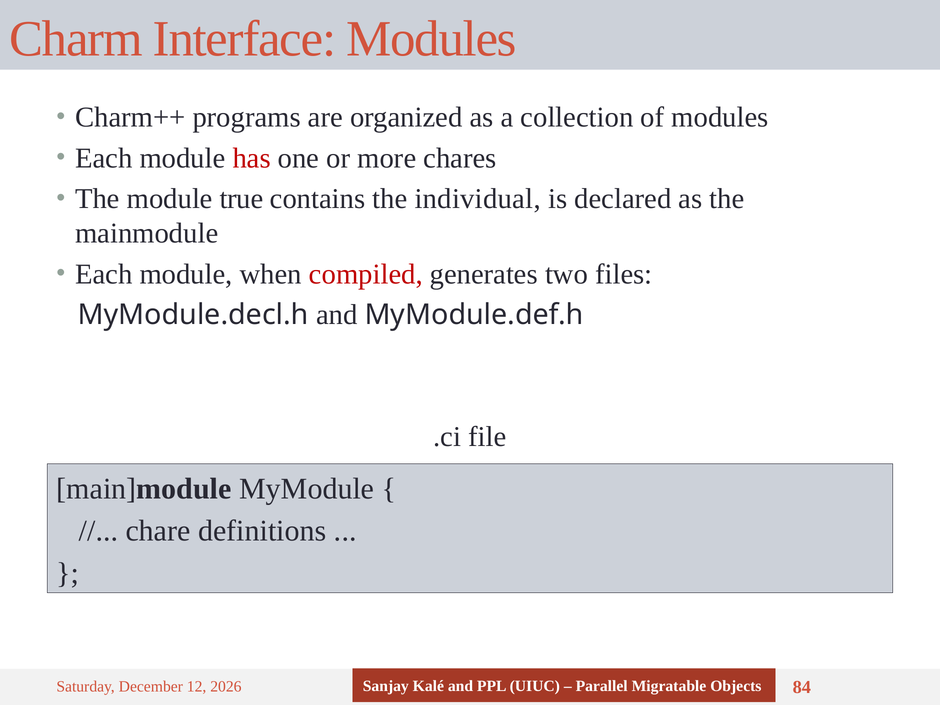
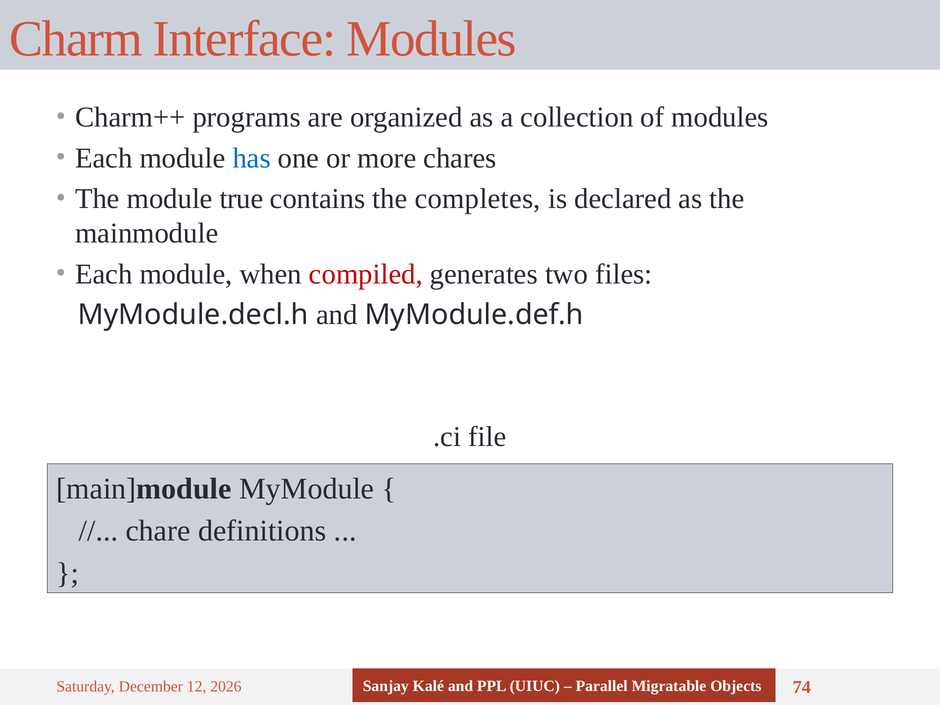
has colour: red -> blue (252, 158)
individual: individual -> completes (478, 199)
84: 84 -> 74 (802, 687)
